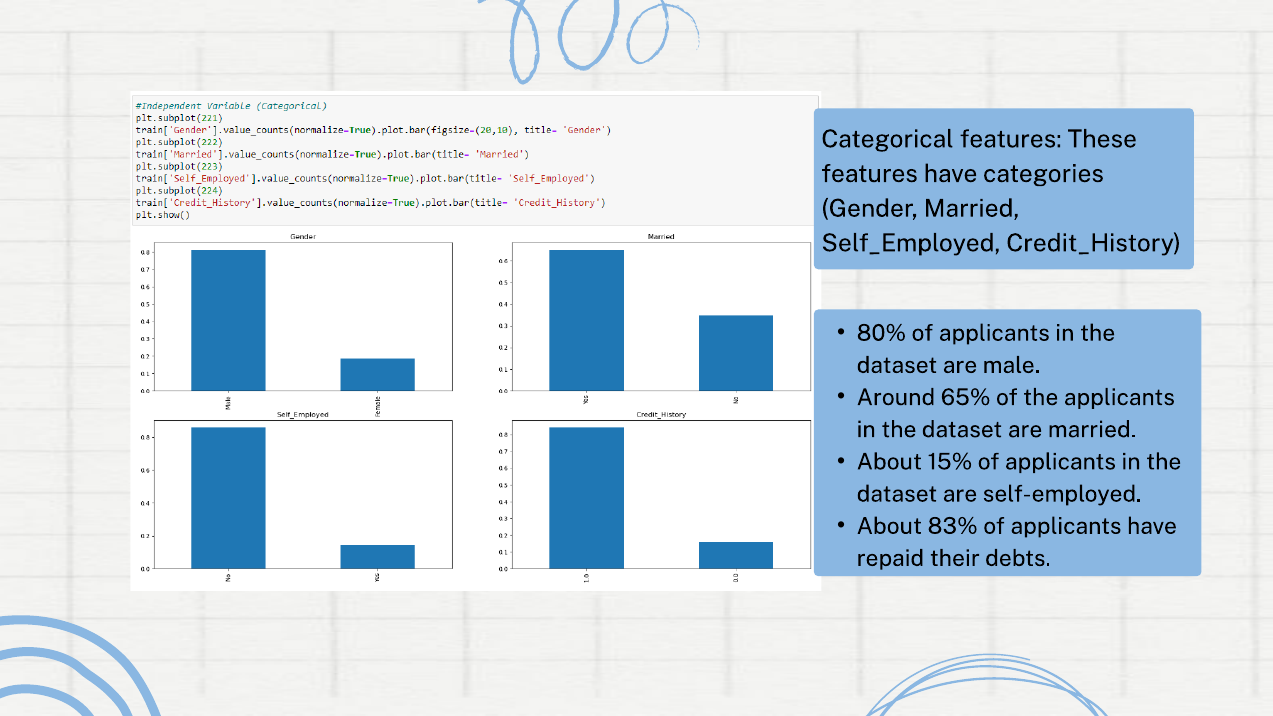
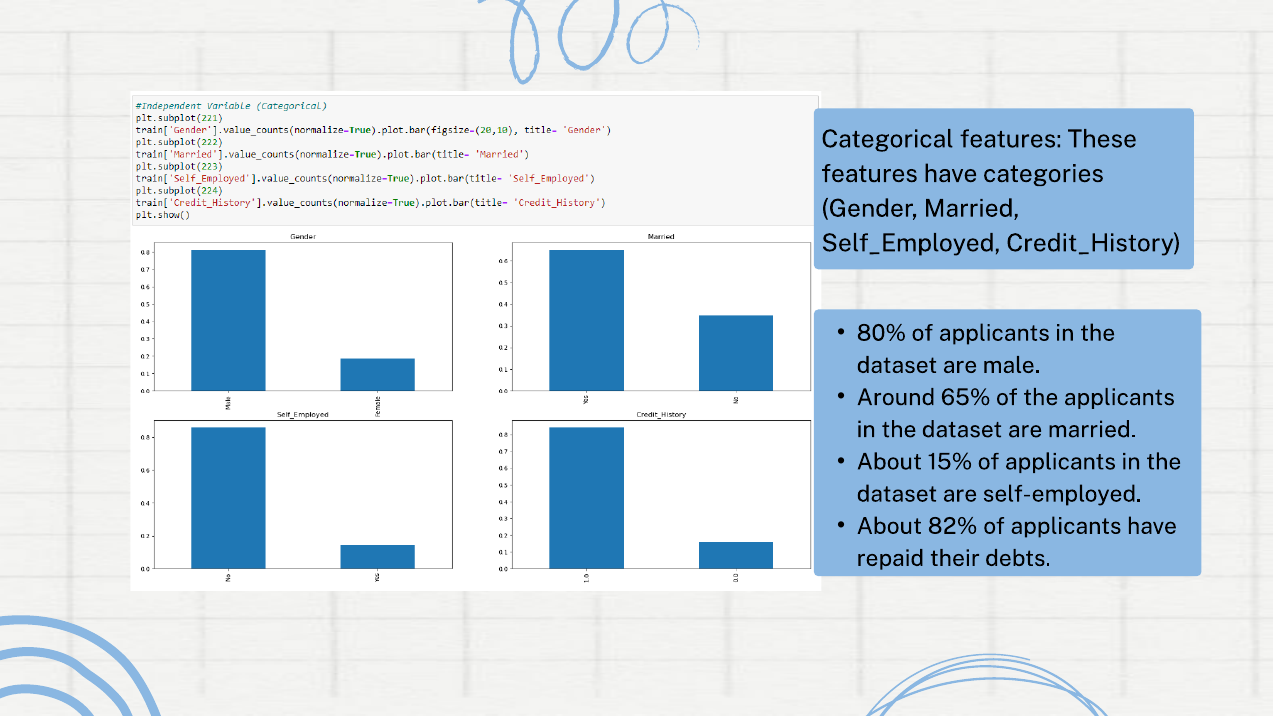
83%: 83% -> 82% (953, 526)
